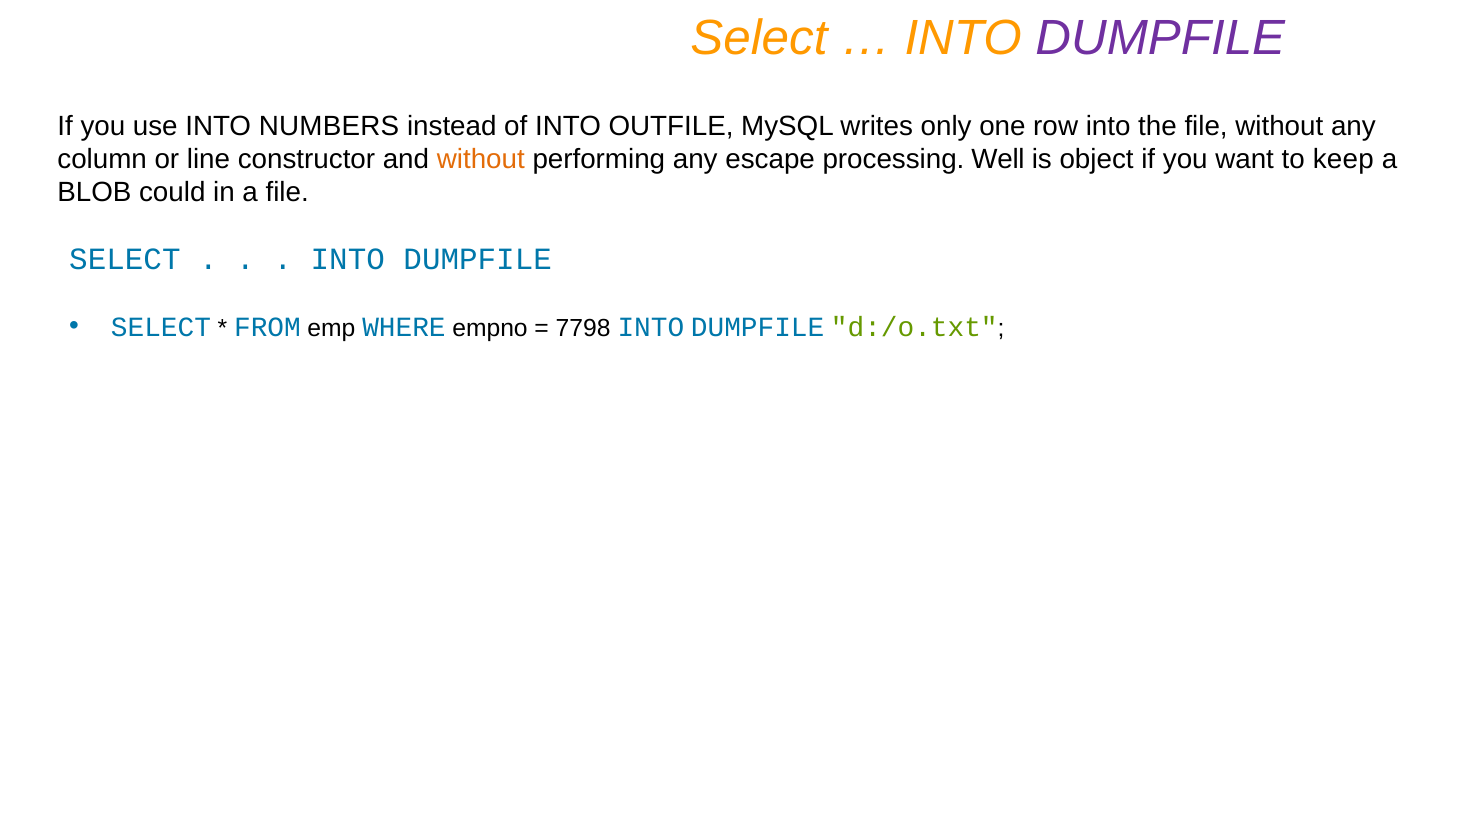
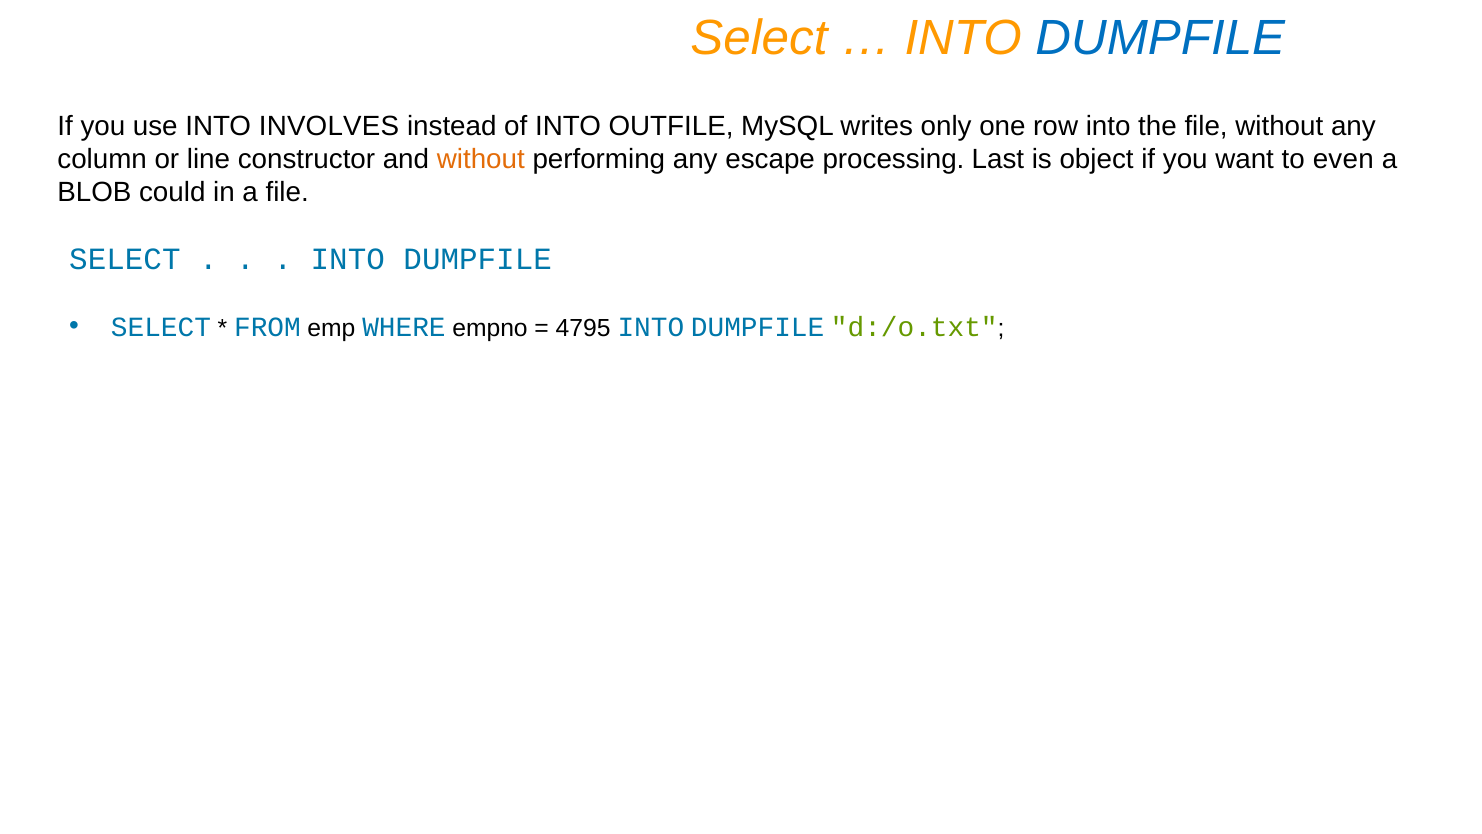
DUMPFILE colour: purple -> blue (1160, 39)
NUMBERS: NUMBERS -> INVOLVES (329, 126)
Well: Well -> Last (998, 159)
keep: keep -> even (1343, 159)
7798: 7798 -> 4795 (583, 328)
